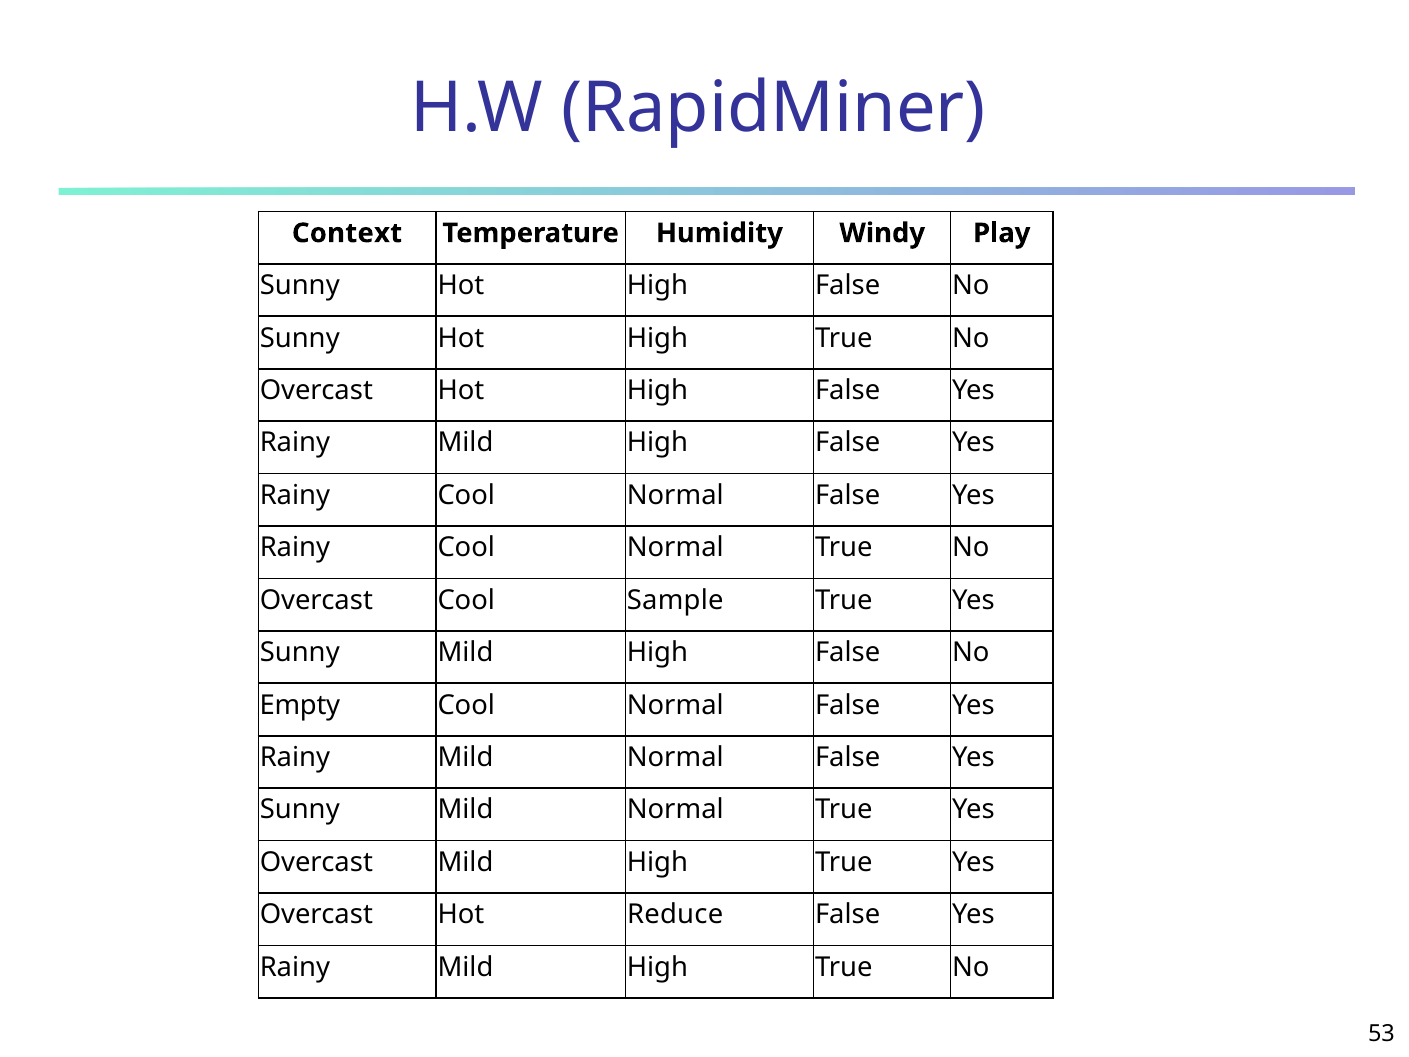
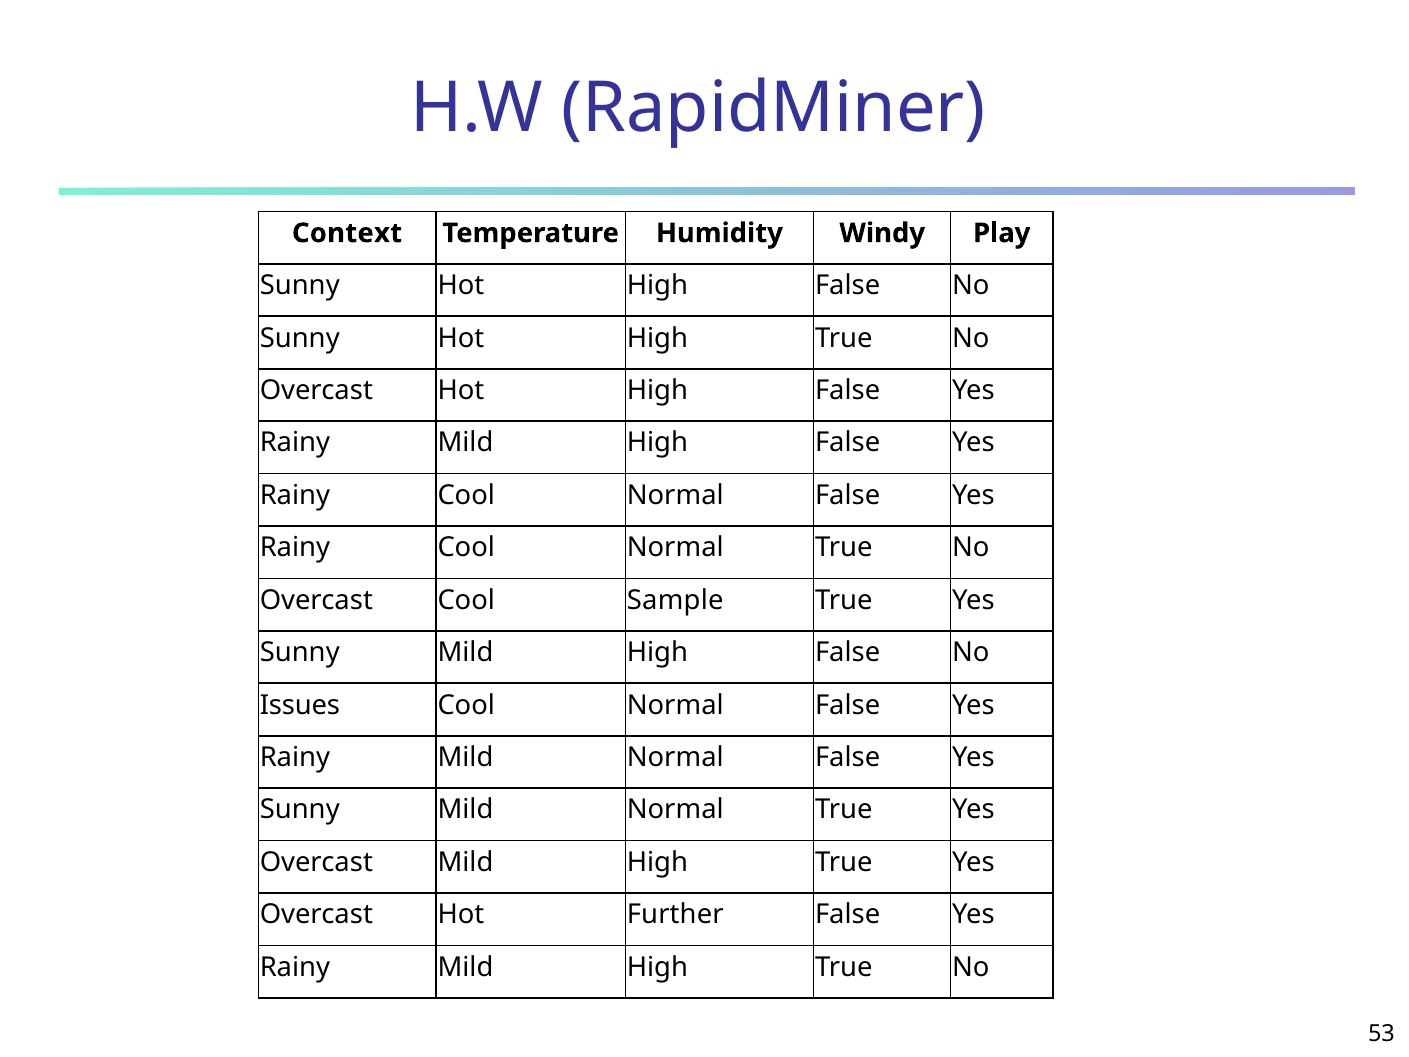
Empty: Empty -> Issues (300, 705)
Reduce: Reduce -> Further (675, 915)
